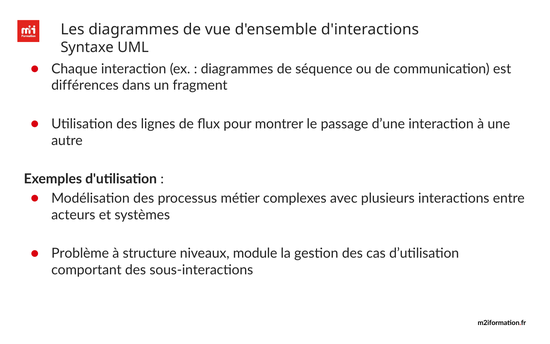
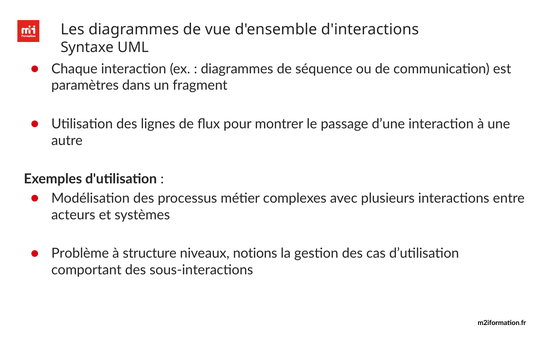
différences: différences -> paramètres (85, 85)
module: module -> notions (255, 253)
